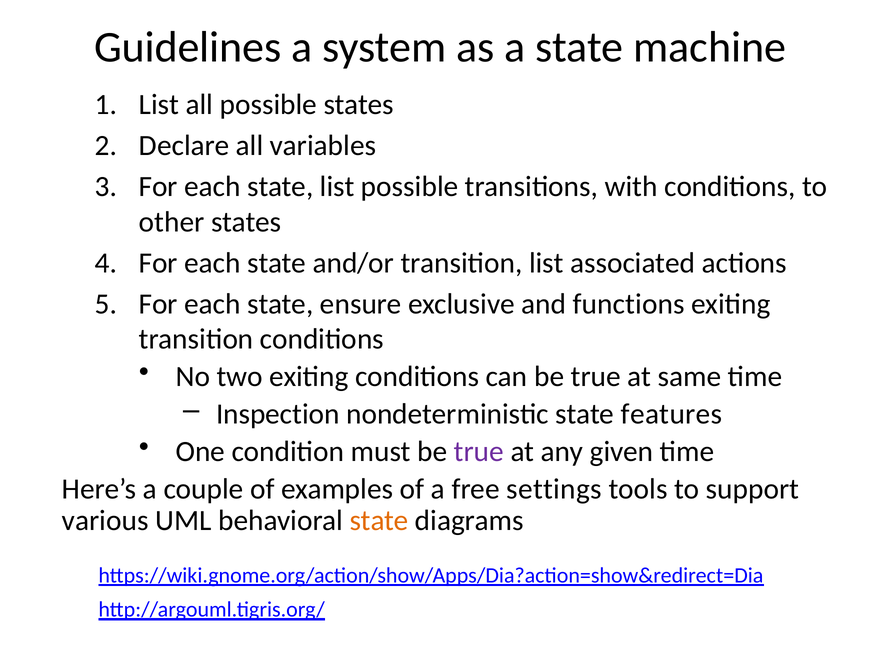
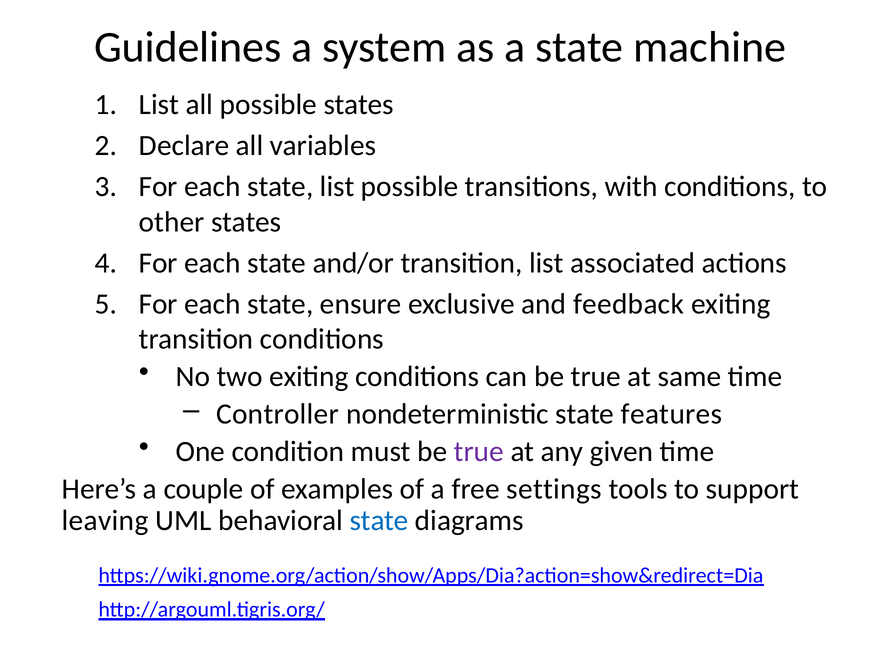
functions: functions -> feedback (629, 304)
Inspection: Inspection -> Controller (278, 414)
various: various -> leaving (105, 521)
state colour: orange -> blue (379, 521)
